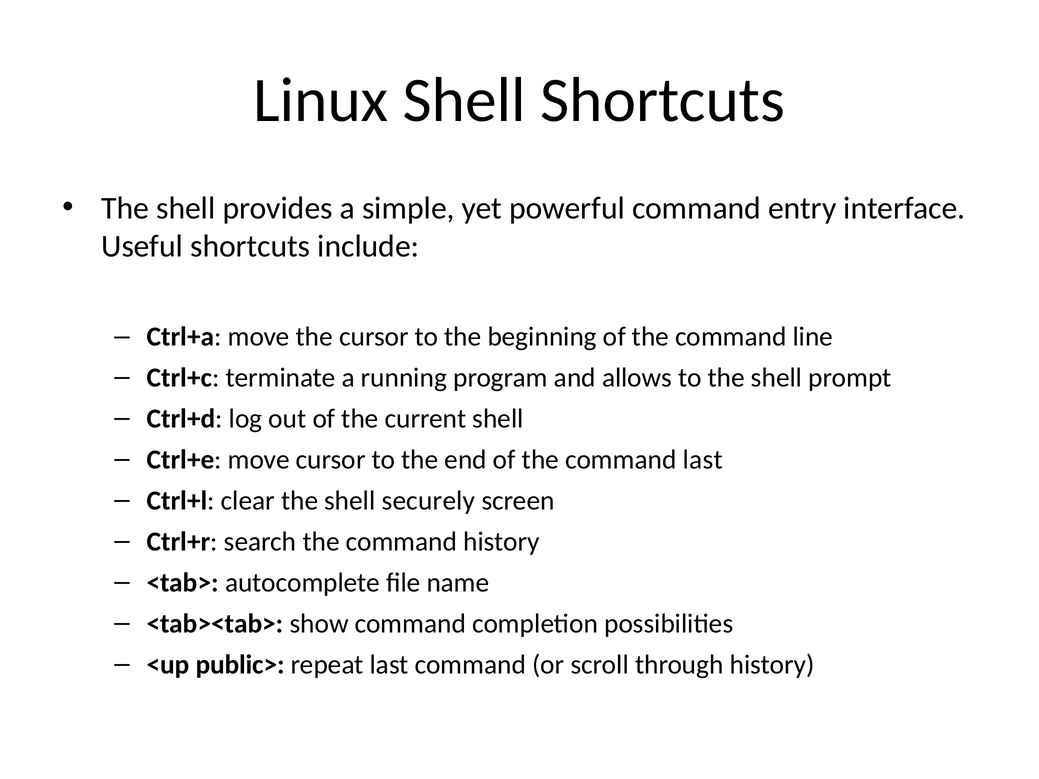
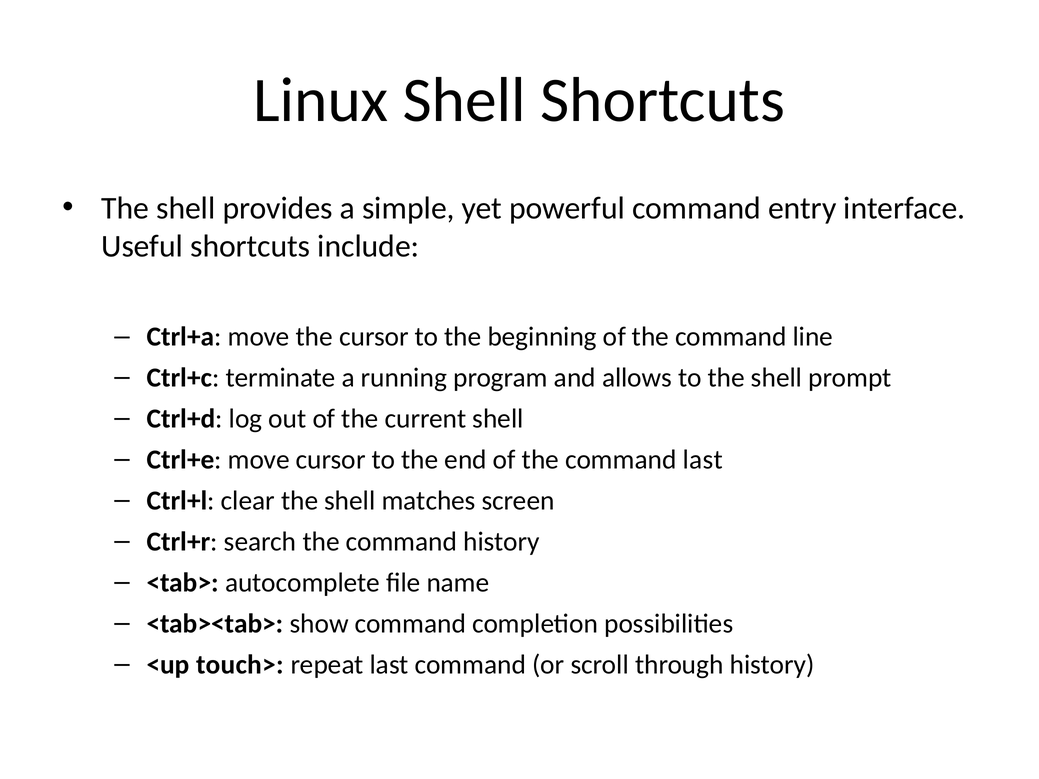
securely: securely -> matches (429, 501)
public>: public> -> touch> (240, 665)
